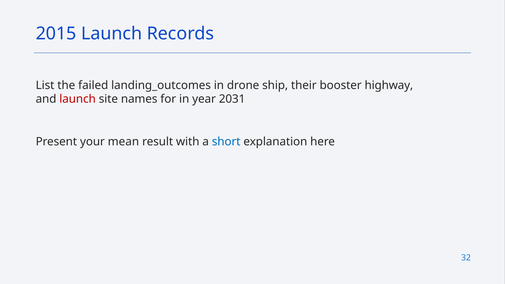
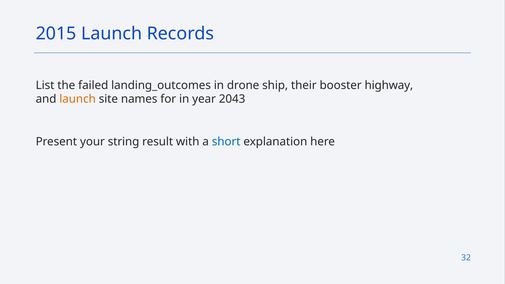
launch colour: red -> orange (78, 99)
2031: 2031 -> 2043 (232, 99)
mean: mean -> string (124, 142)
